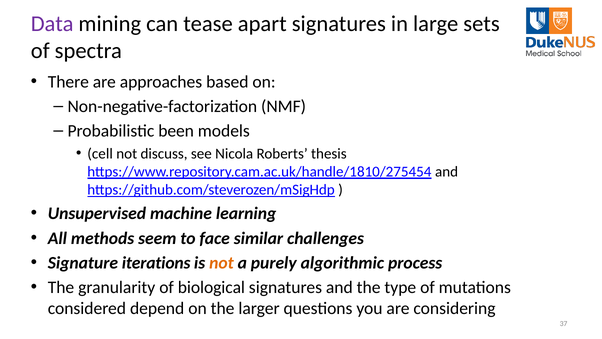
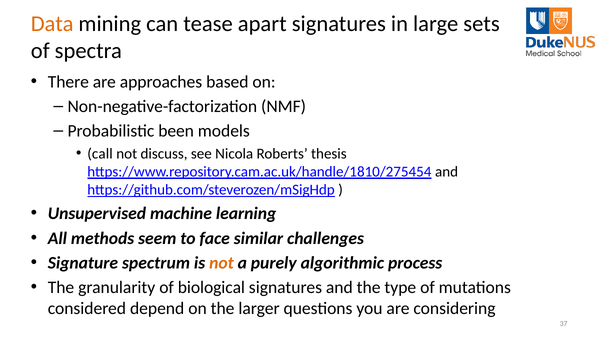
Data colour: purple -> orange (52, 24)
cell: cell -> call (100, 153)
iterations: iterations -> spectrum (156, 263)
